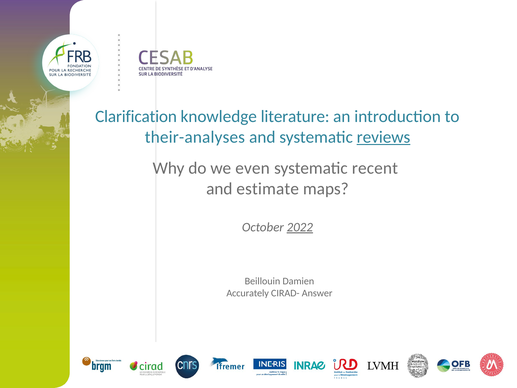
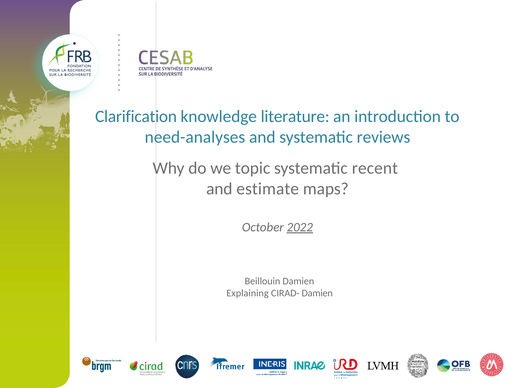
their-analyses: their-analyses -> need-analyses (195, 137)
reviews underline: present -> none (383, 137)
even: even -> topic (253, 168)
Accurately: Accurately -> Explaining (248, 293)
CIRAD- Answer: Answer -> Damien (317, 293)
